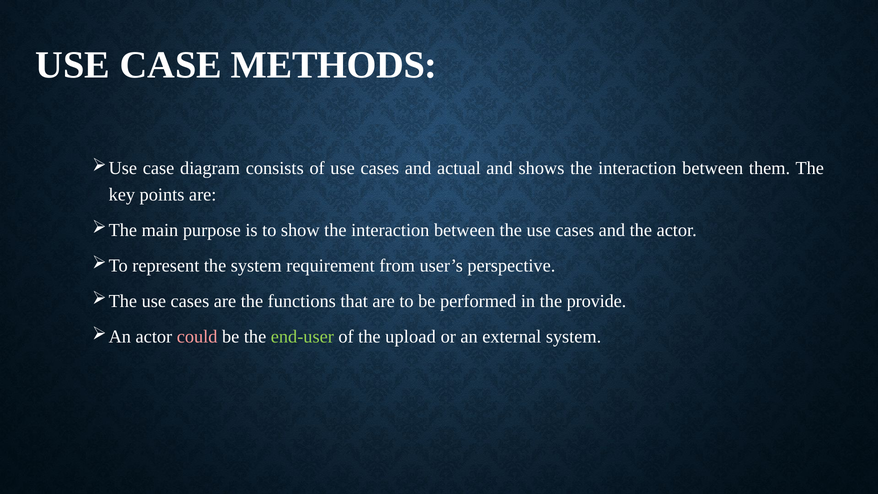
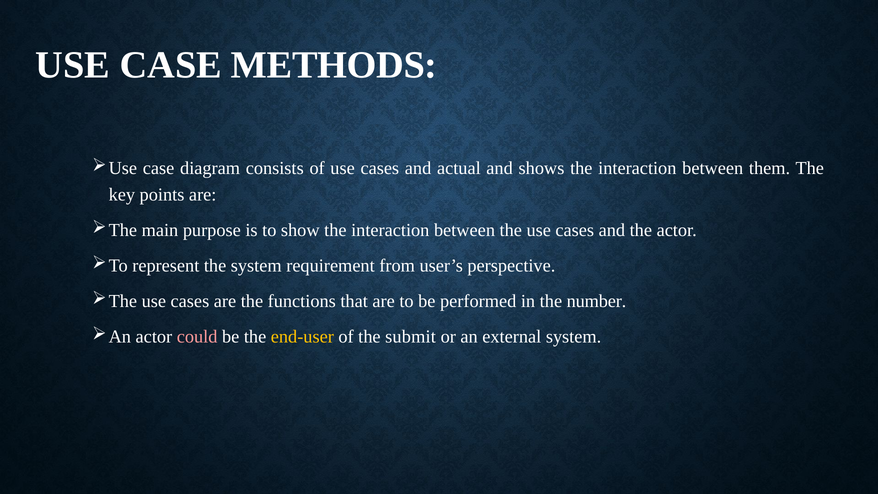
provide: provide -> number (596, 301)
end-user colour: light green -> yellow (302, 337)
upload: upload -> submit (411, 337)
